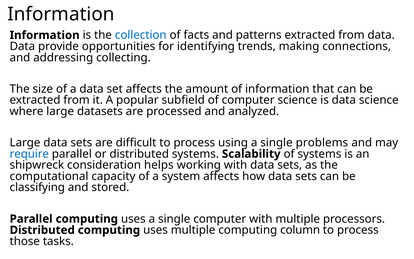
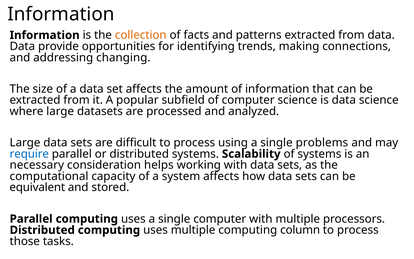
collection colour: blue -> orange (141, 35)
collecting: collecting -> changing (123, 58)
shipwreck: shipwreck -> necessary (37, 165)
classifying: classifying -> equivalent (37, 187)
